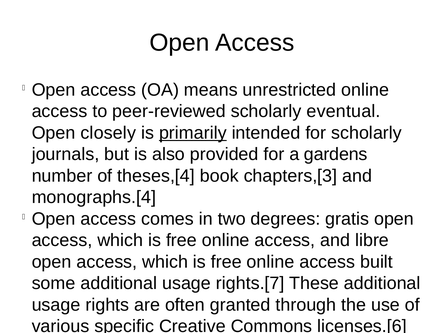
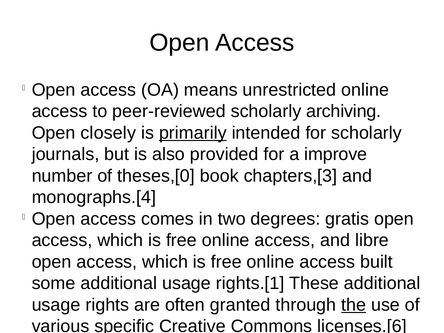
eventual: eventual -> archiving (344, 111)
gardens: gardens -> improve (336, 154)
theses,[4: theses,[4 -> theses,[0 (156, 176)
rights.[7: rights.[7 -> rights.[1 (250, 283)
the underline: none -> present (354, 305)
